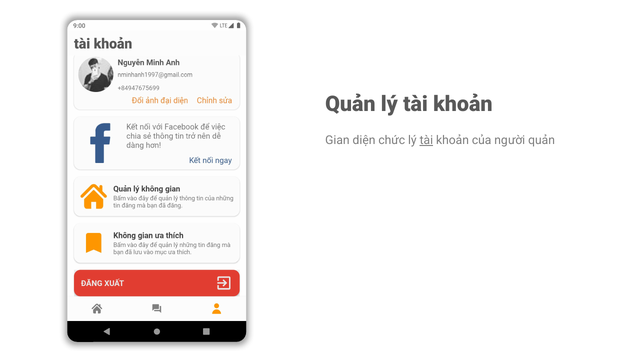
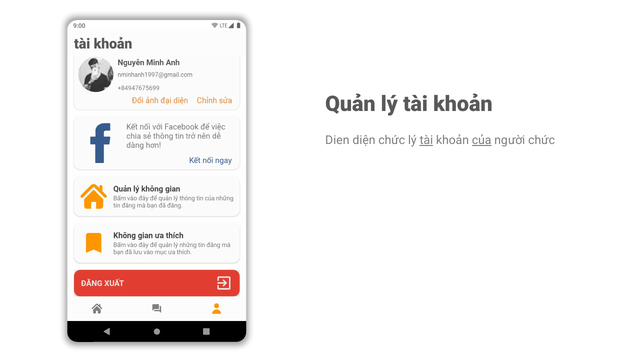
Gian: Gian -> Dien (337, 140)
của underline: none -> present (482, 140)
người quản: quản -> chức (542, 140)
